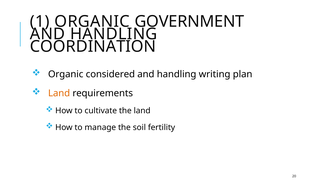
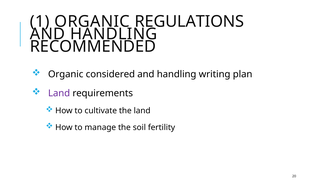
GOVERNMENT: GOVERNMENT -> REGULATIONS (189, 22)
COORDINATION: COORDINATION -> RECOMMENDED (93, 47)
Land colour: orange -> purple (59, 94)
